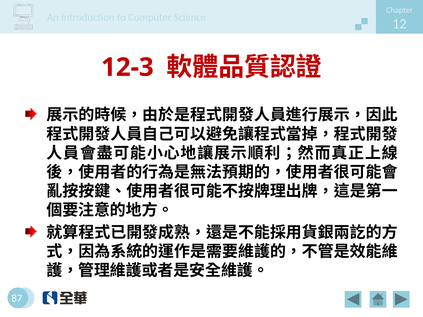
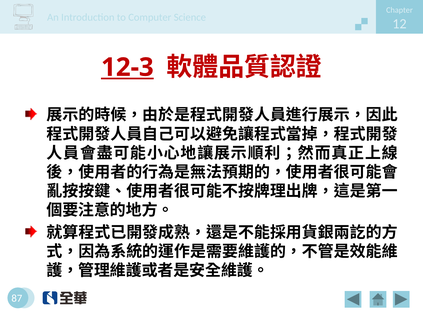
12-3 underline: none -> present (127, 67)
